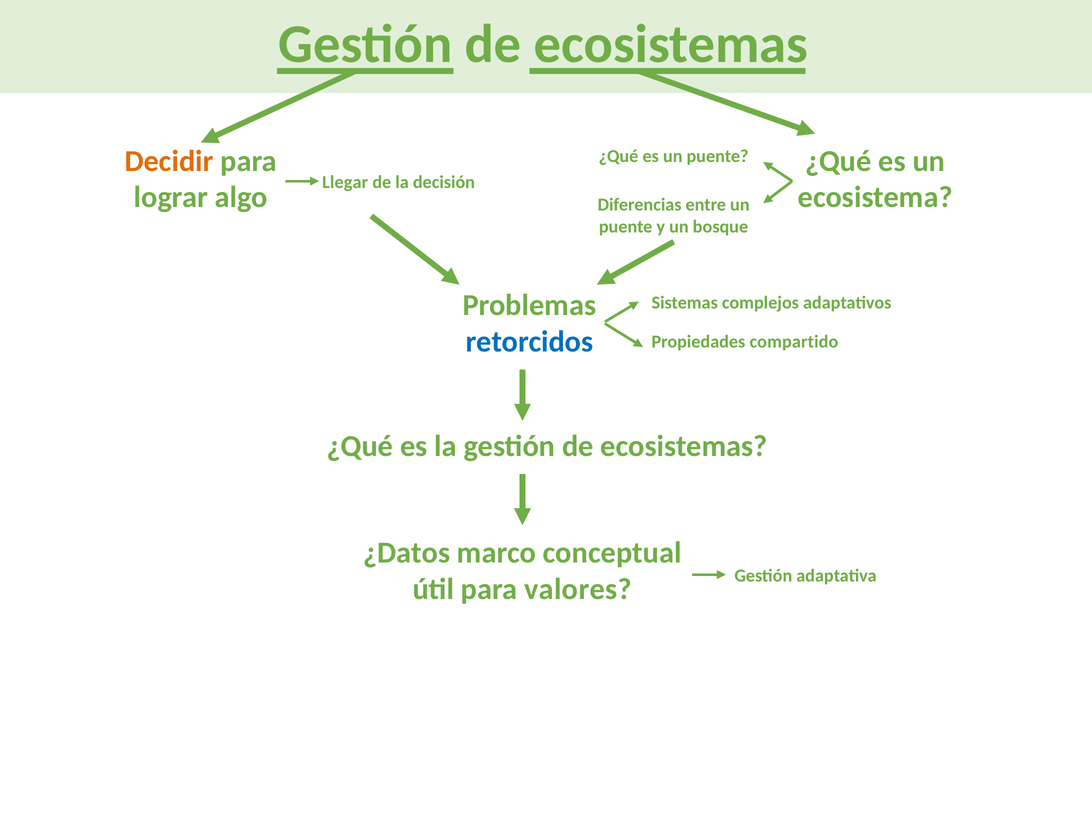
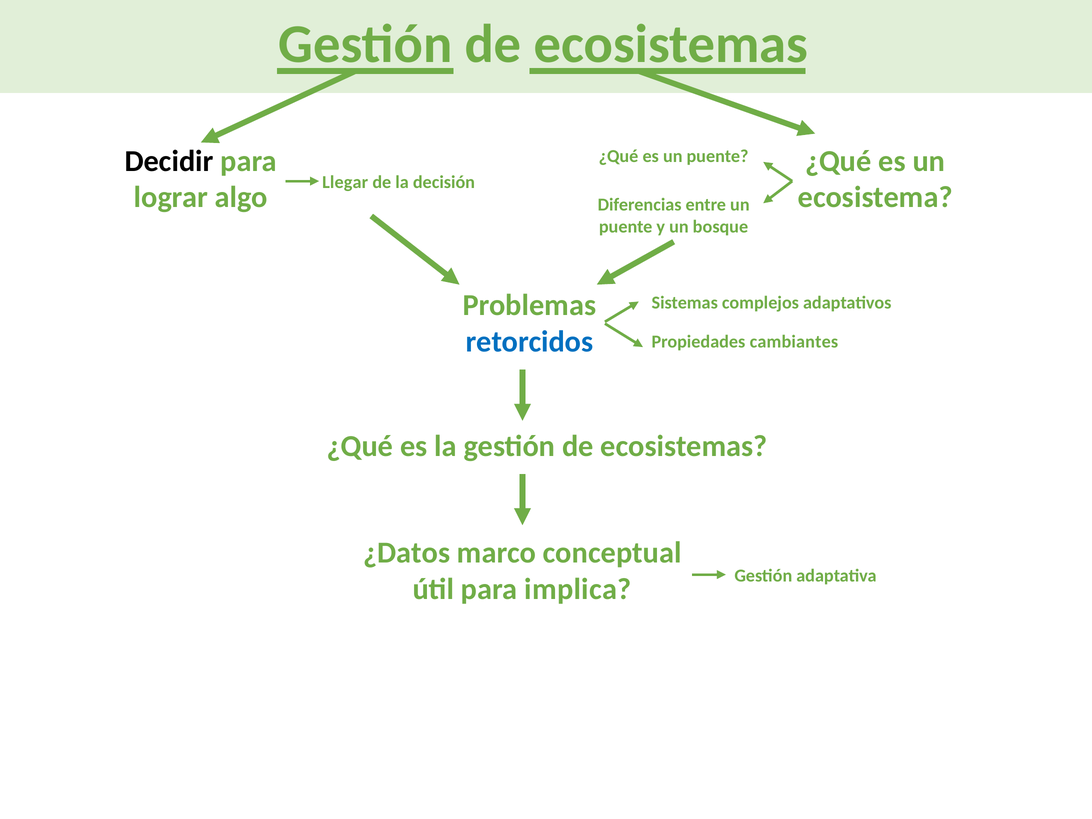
Decidir colour: orange -> black (169, 161)
compartido: compartido -> cambiantes (794, 342)
valores: valores -> implica (578, 589)
